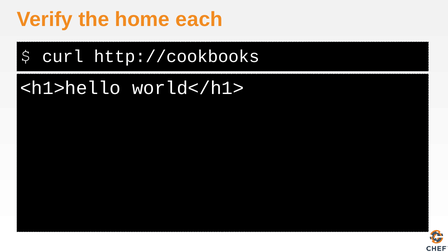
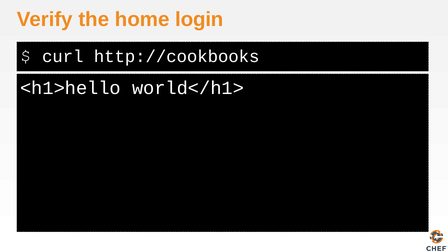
each: each -> login (199, 19)
